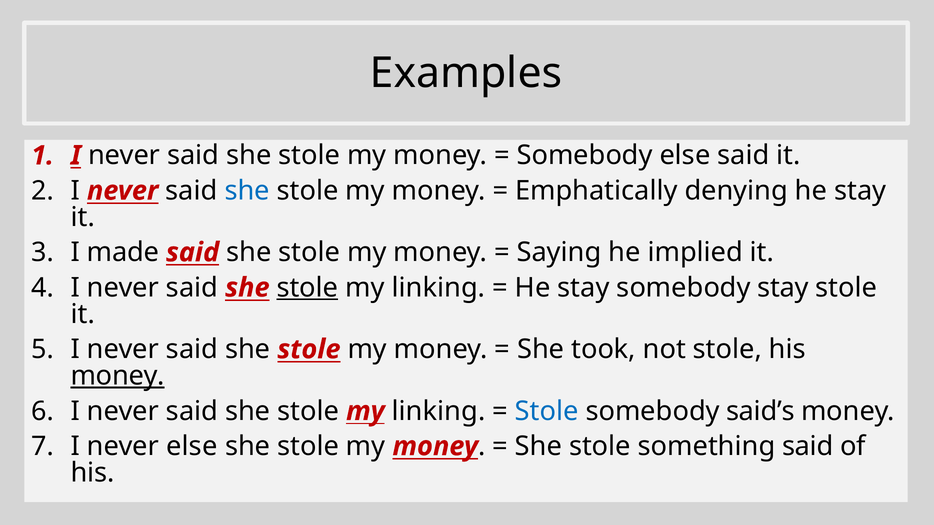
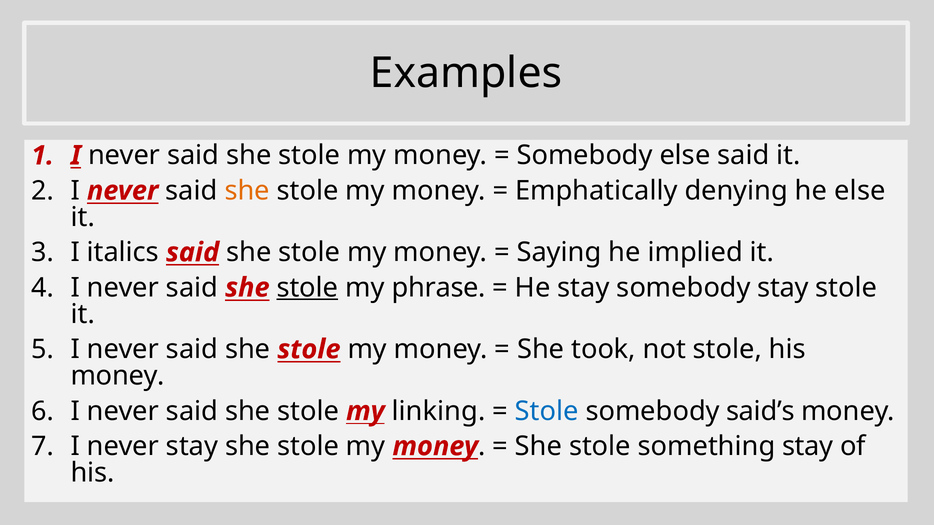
she colour: blue -> orange (247, 191)
denying he stay: stay -> else (860, 191)
made: made -> italics (123, 253)
linking: linking -> phrase (439, 288)
money underline: present -> none (118, 376)
never else: else -> stay (192, 447)
something said: said -> stay (808, 447)
